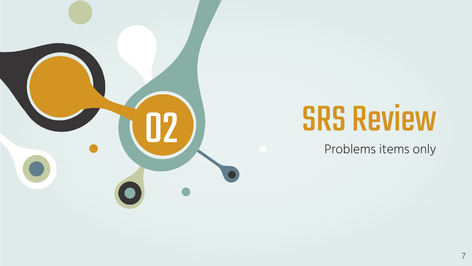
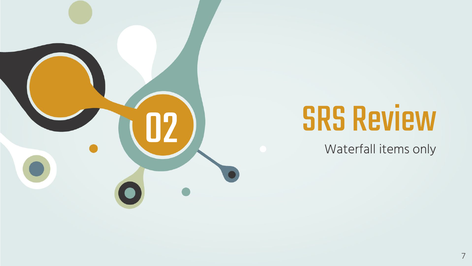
Problems: Problems -> Waterfall (350, 149)
